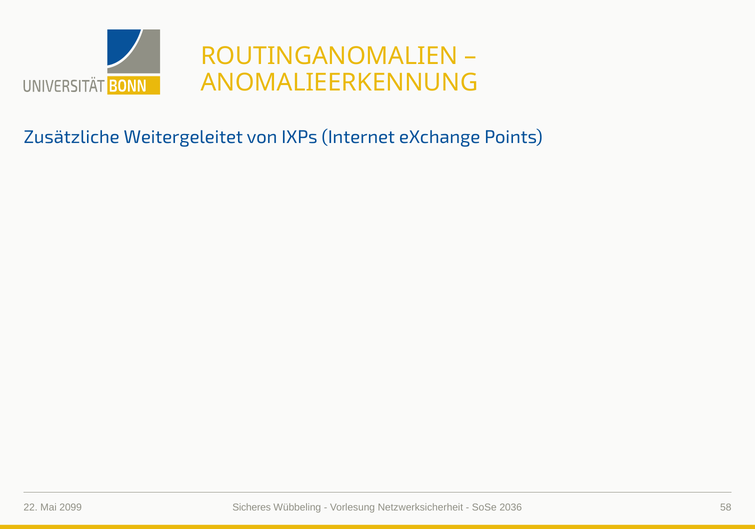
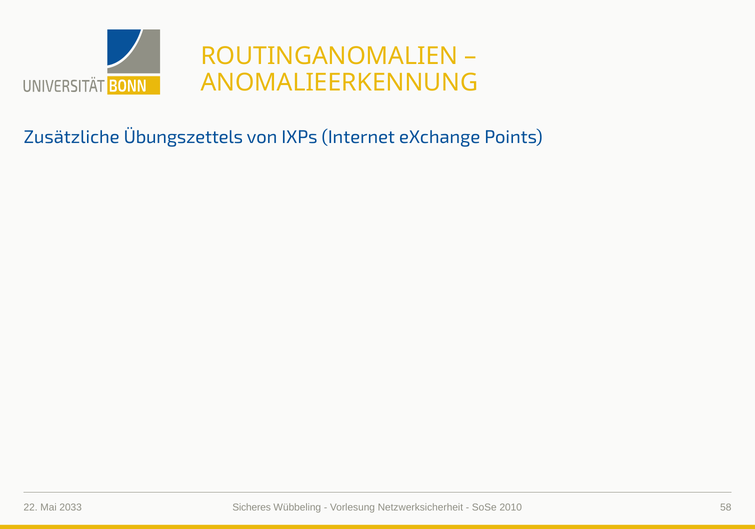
Weitergeleitet: Weitergeleitet -> Übungszettels (183, 137)
2099: 2099 -> 2033 (71, 508)
2036: 2036 -> 2010 (511, 508)
